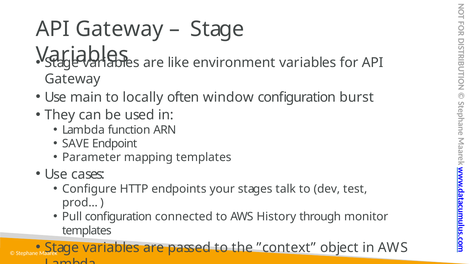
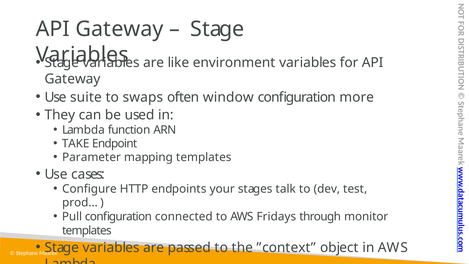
main: main -> suite (86, 97)
locally: locally -> swaps (143, 97)
burst: burst -> more (357, 97)
SAVE: SAVE -> TAKE (76, 143)
History: History -> Fridays (276, 217)
